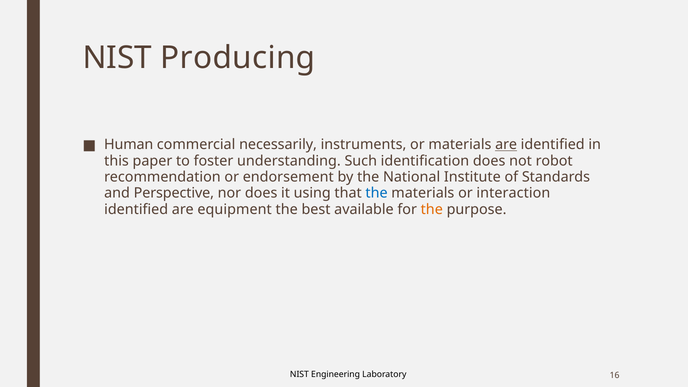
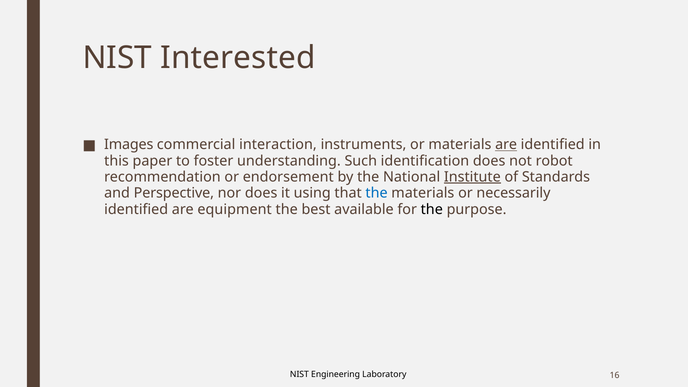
Producing: Producing -> Interested (238, 58)
Human: Human -> Images (129, 145)
necessarily: necessarily -> interaction (278, 145)
Institute underline: none -> present (472, 177)
interaction: interaction -> necessarily (513, 193)
the colour: orange -> black (432, 209)
